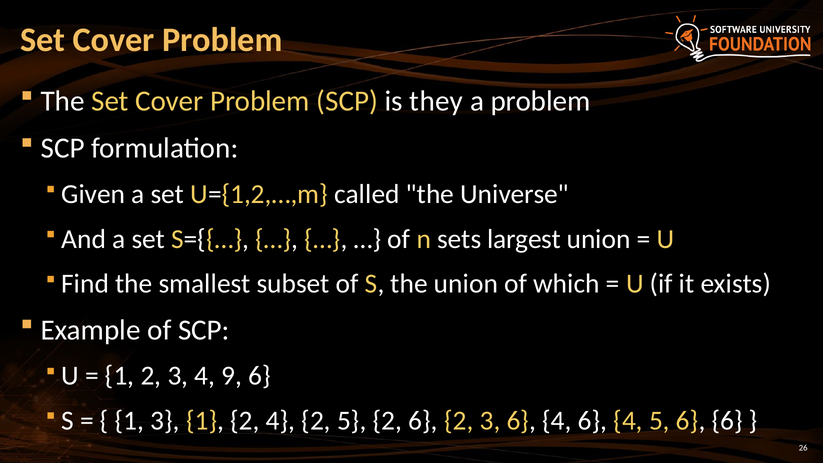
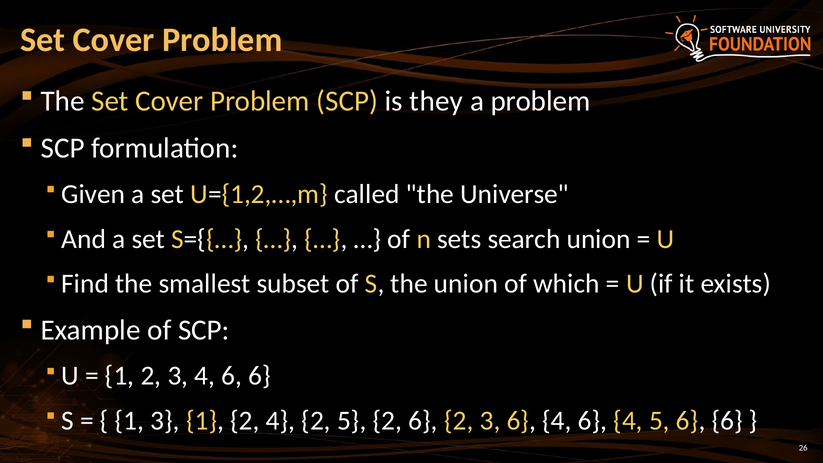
largest: largest -> search (524, 239)
3 4 9: 9 -> 6 (232, 376)
